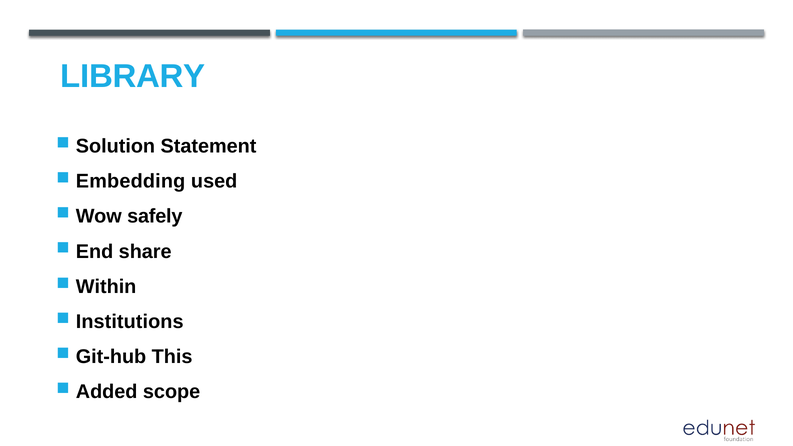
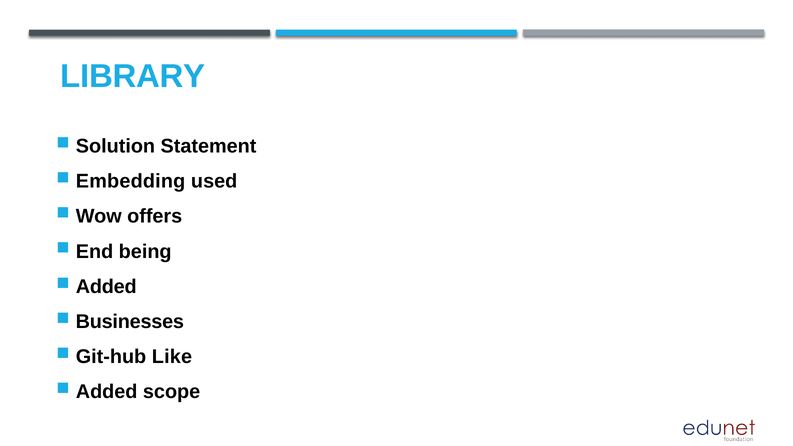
safely: safely -> offers (155, 216)
share: share -> being (145, 252)
Within: Within -> Added (106, 287)
Institutions: Institutions -> Businesses (130, 322)
This: This -> Like (172, 357)
